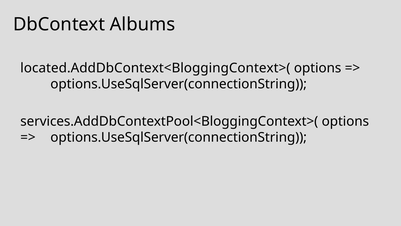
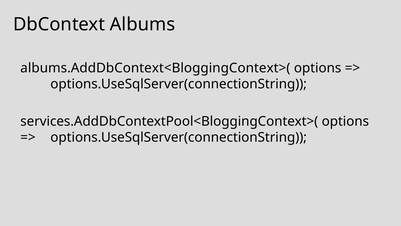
located.AddDbContext<BloggingContext>(: located.AddDbContext<BloggingContext>( -> albums.AddDbContext<BloggingContext>( (155, 68)
